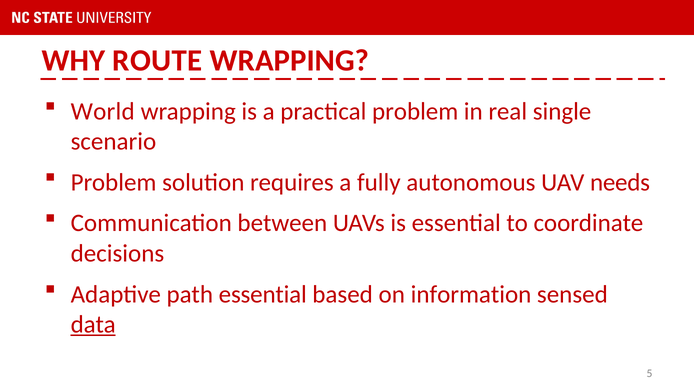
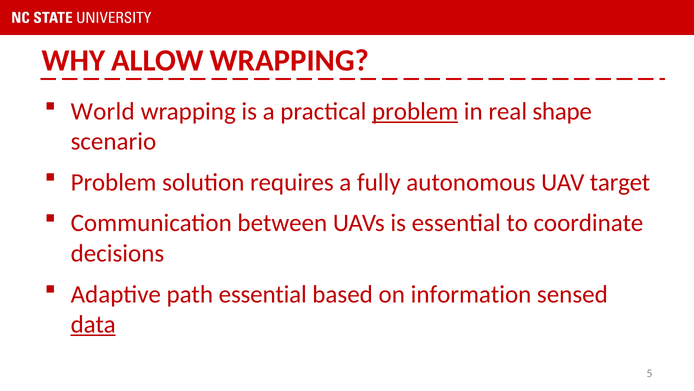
ROUTE: ROUTE -> ALLOW (158, 61)
problem underline: none -> present (415, 111)
single: single -> shape (562, 111)
needs: needs -> target (620, 182)
